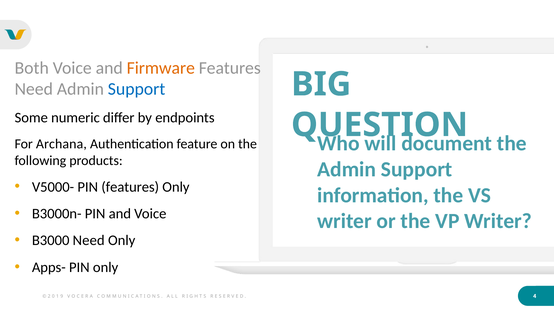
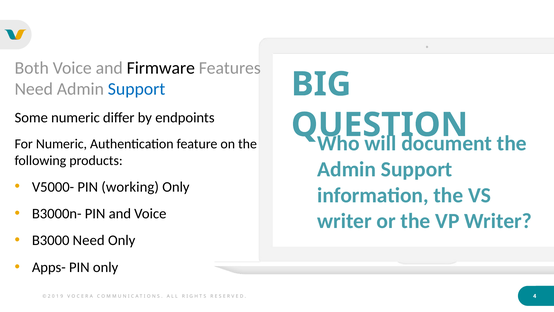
Firmware colour: orange -> black (161, 68)
For Archana: Archana -> Numeric (62, 144)
PIN features: features -> working (130, 187)
